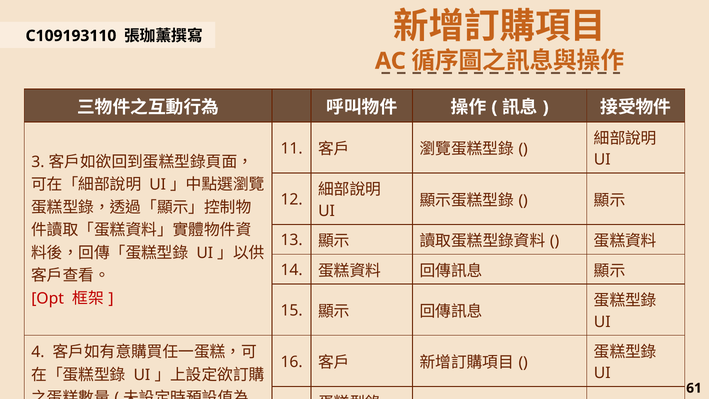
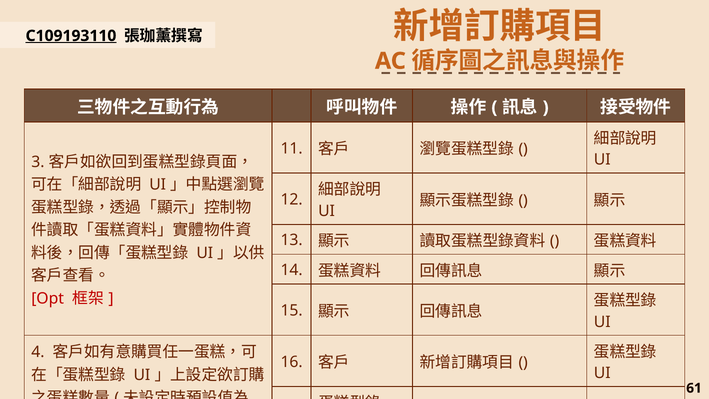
C109193110 underline: none -> present (71, 36)
